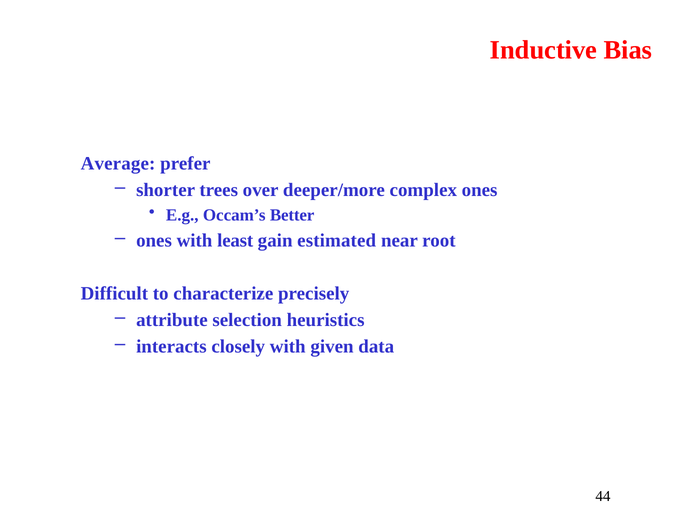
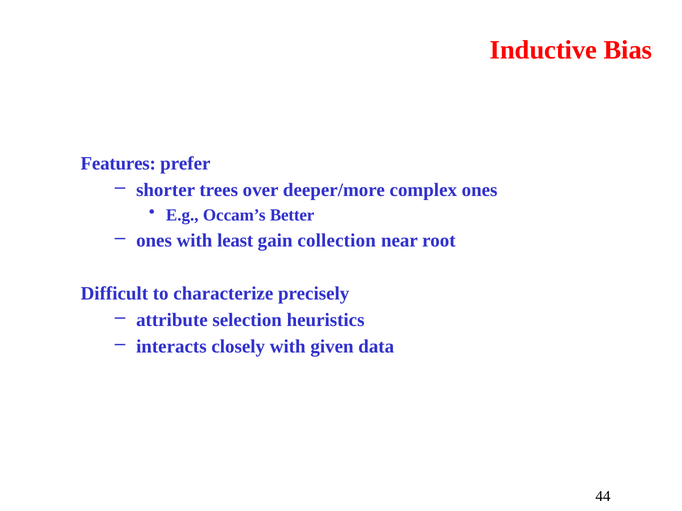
Average: Average -> Features (118, 164)
estimated: estimated -> collection (337, 241)
